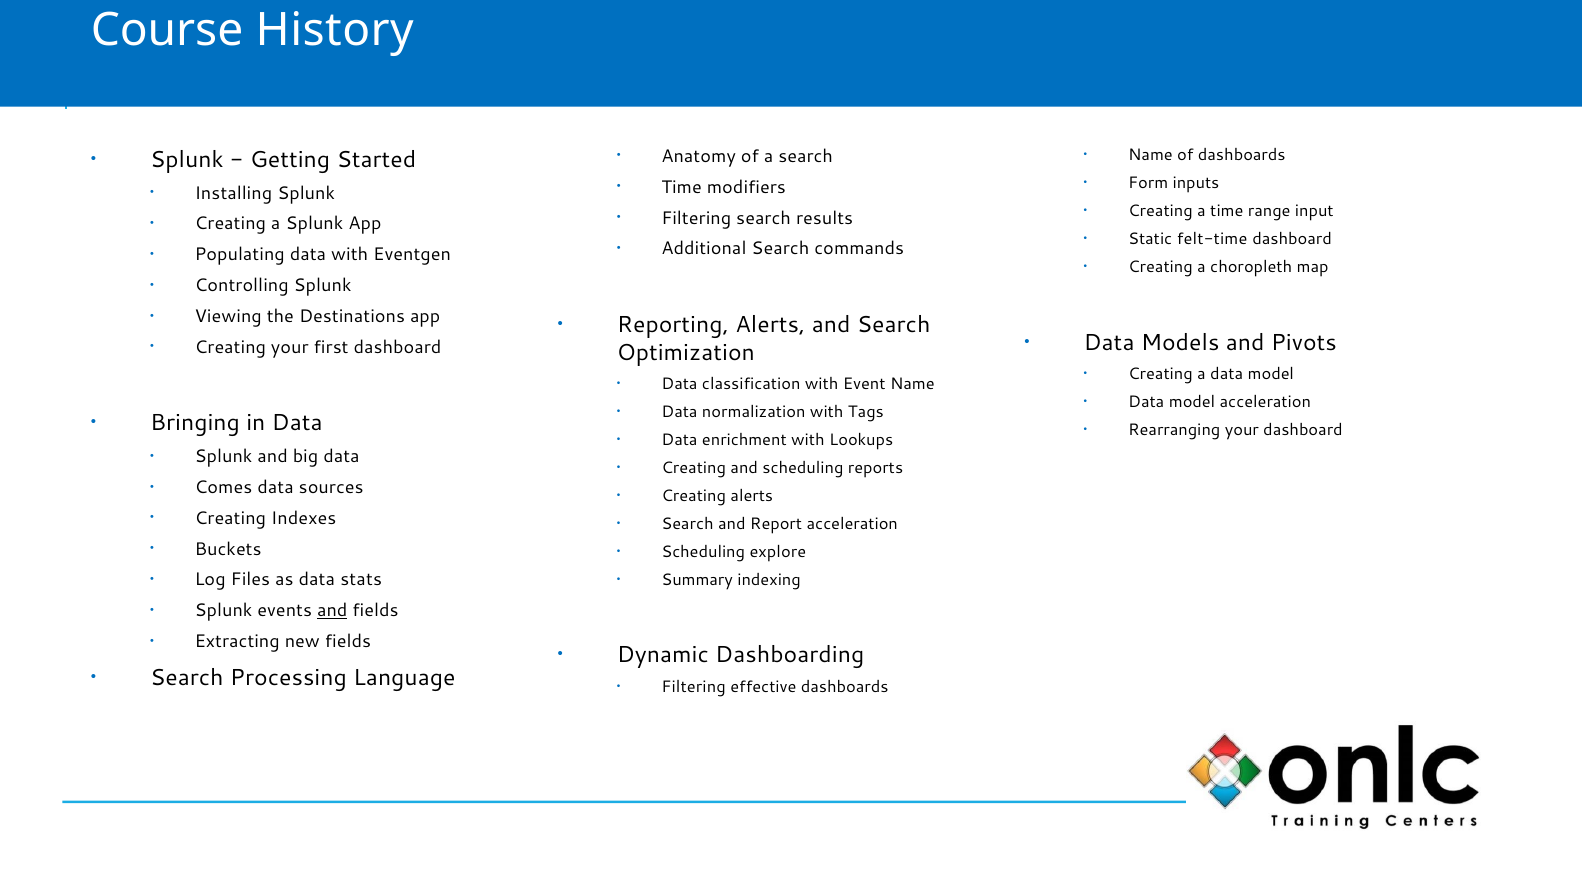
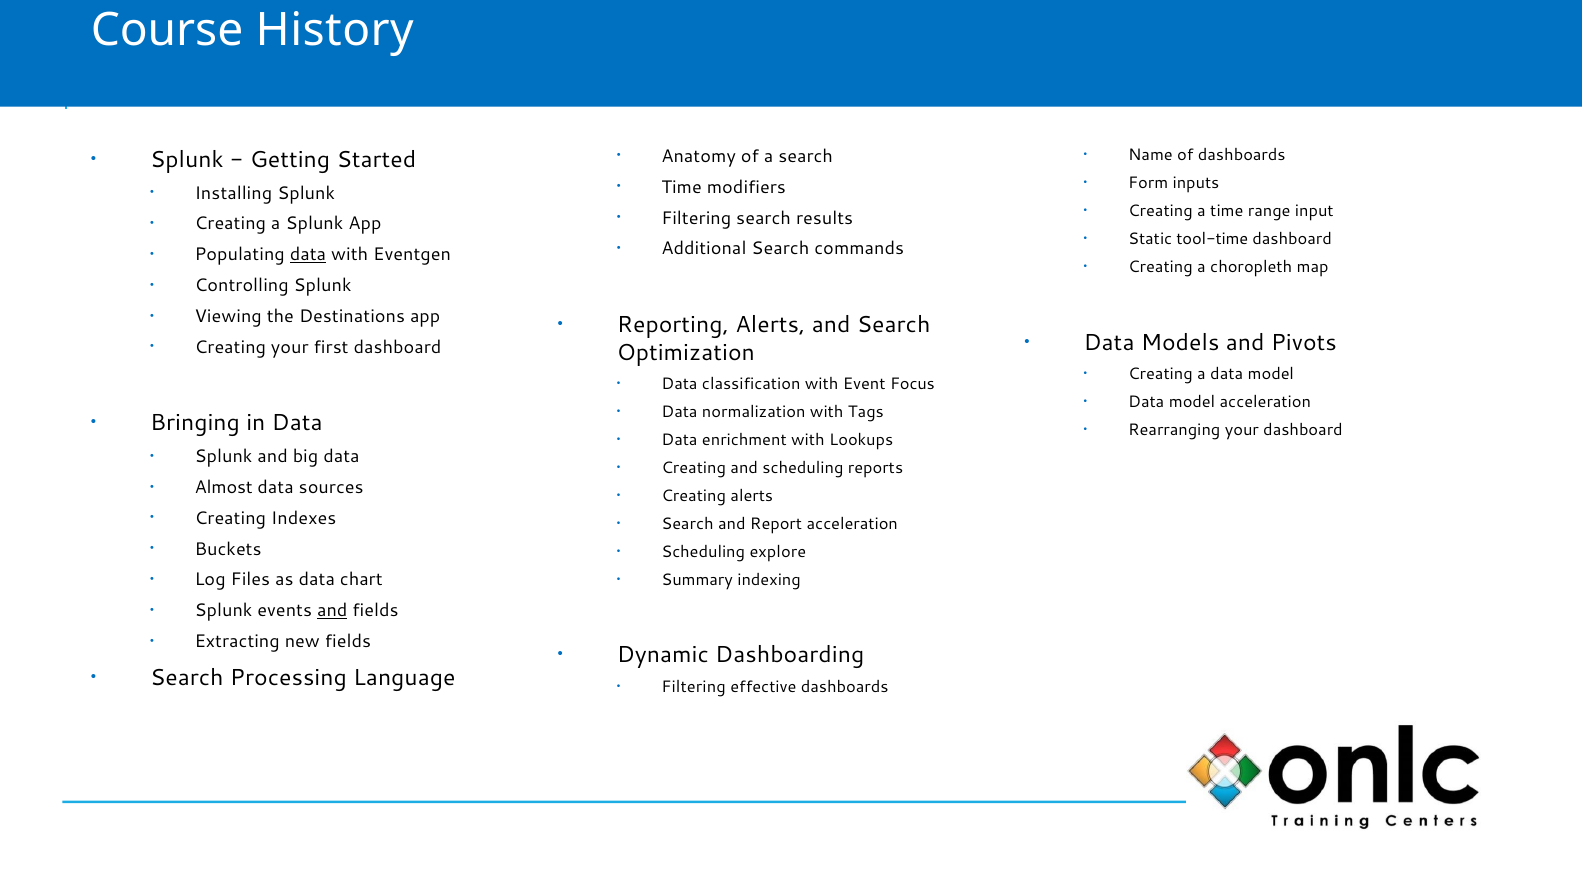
felt-time: felt-time -> tool-time (1212, 239)
data underline: none -> present (308, 255)
Event Name: Name -> Focus (912, 384)
Comes: Comes -> Almost (224, 487)
stats: stats -> chart (361, 580)
